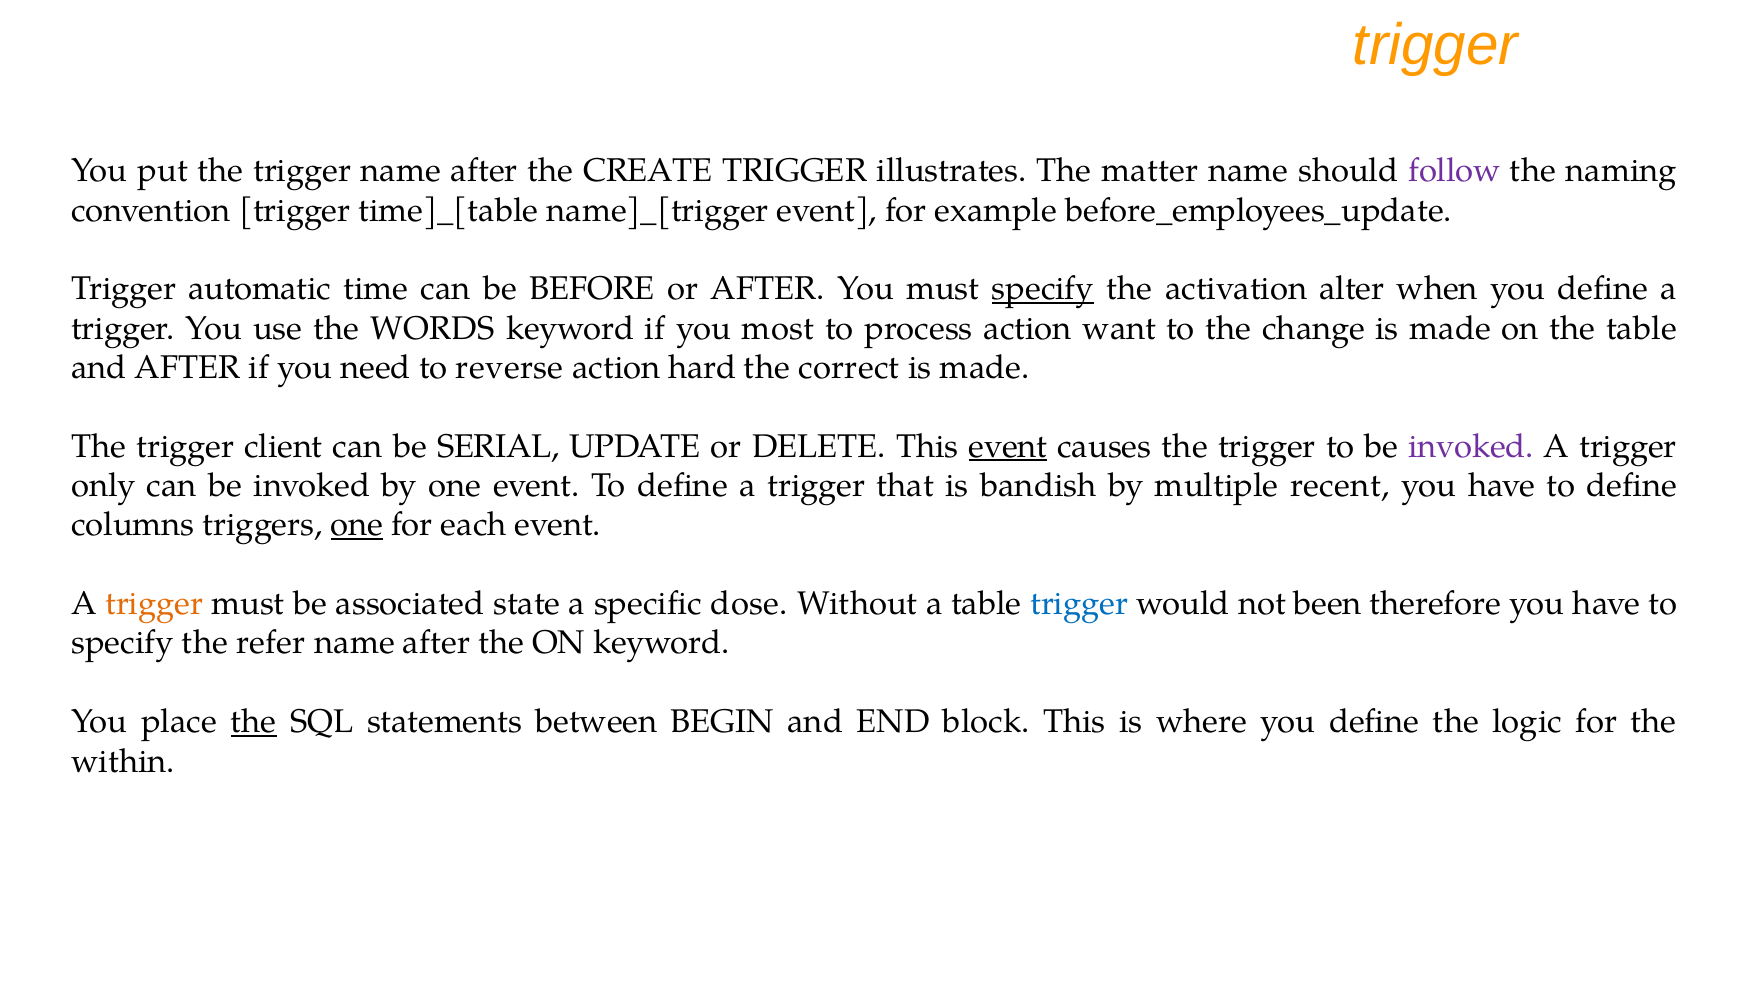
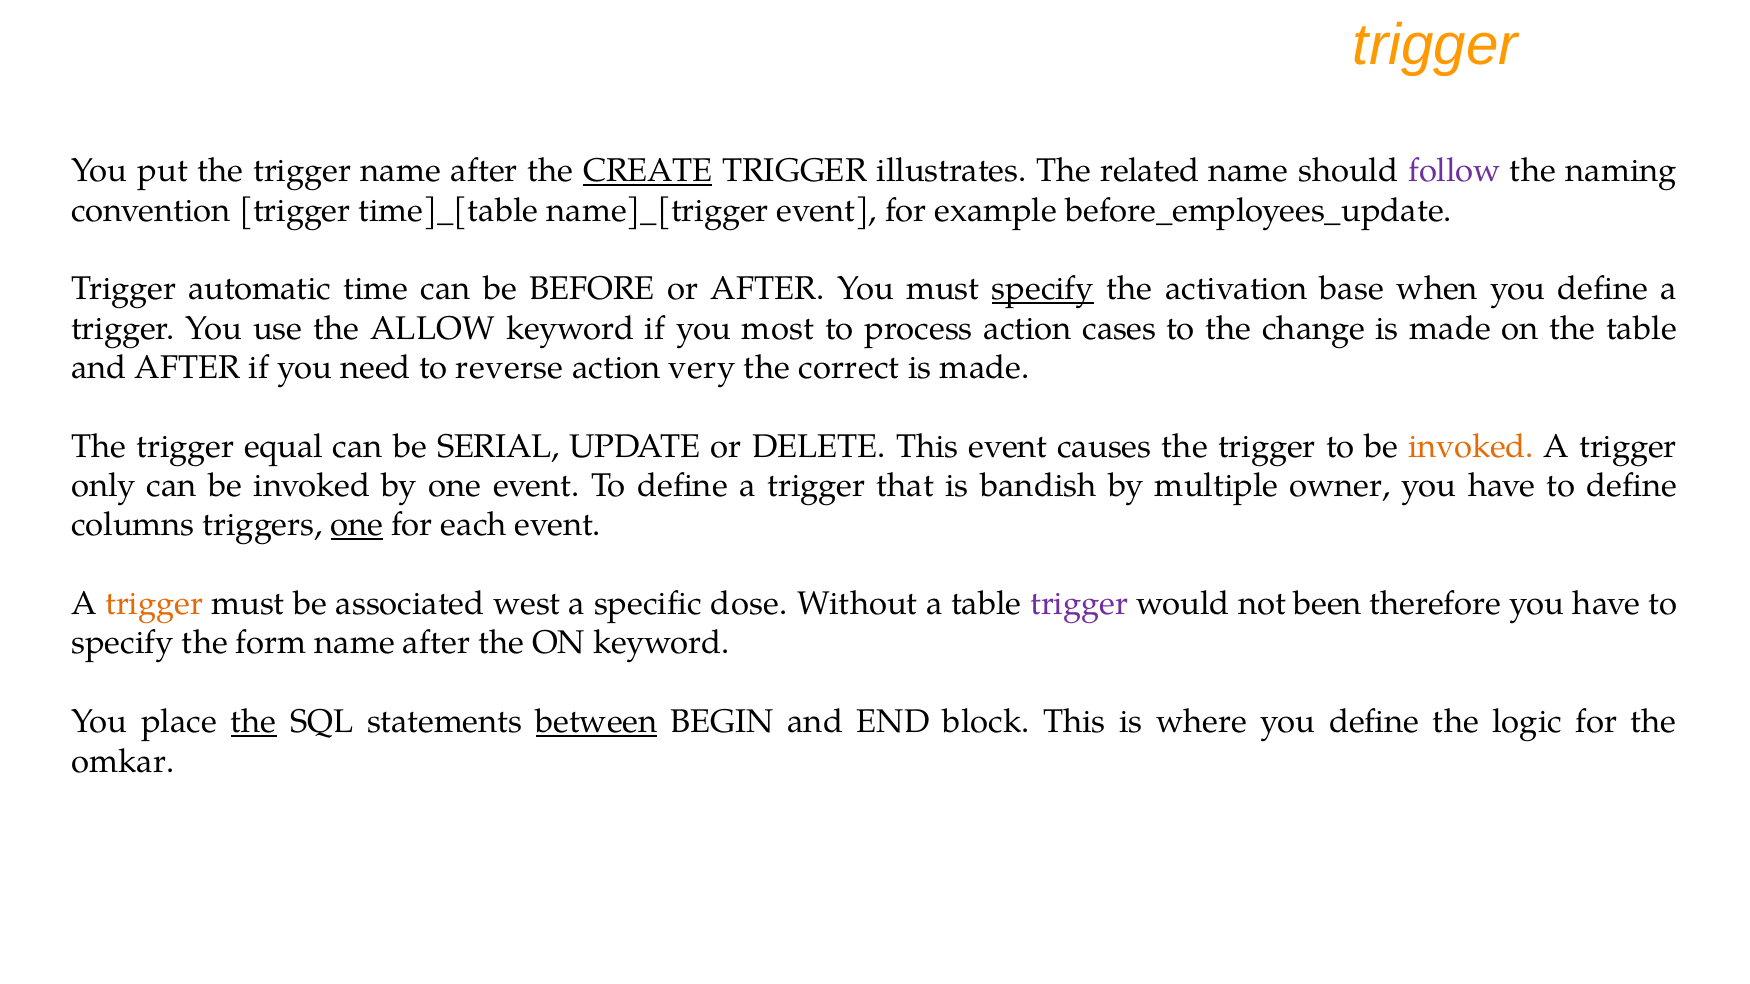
CREATE underline: none -> present (648, 171)
matter: matter -> related (1150, 171)
alter: alter -> base (1352, 289)
WORDS: WORDS -> ALLOW (433, 328)
want: want -> cases (1119, 328)
hard: hard -> very (702, 368)
client: client -> equal (284, 447)
event underline: present -> none (1008, 447)
invoked colour: purple -> orange (1471, 447)
recent: recent -> owner (1340, 486)
state: state -> west (527, 604)
trigger colour: blue -> purple (1079, 604)
refer: refer -> form (271, 643)
between underline: none -> present (597, 722)
within: within -> omkar (123, 762)
